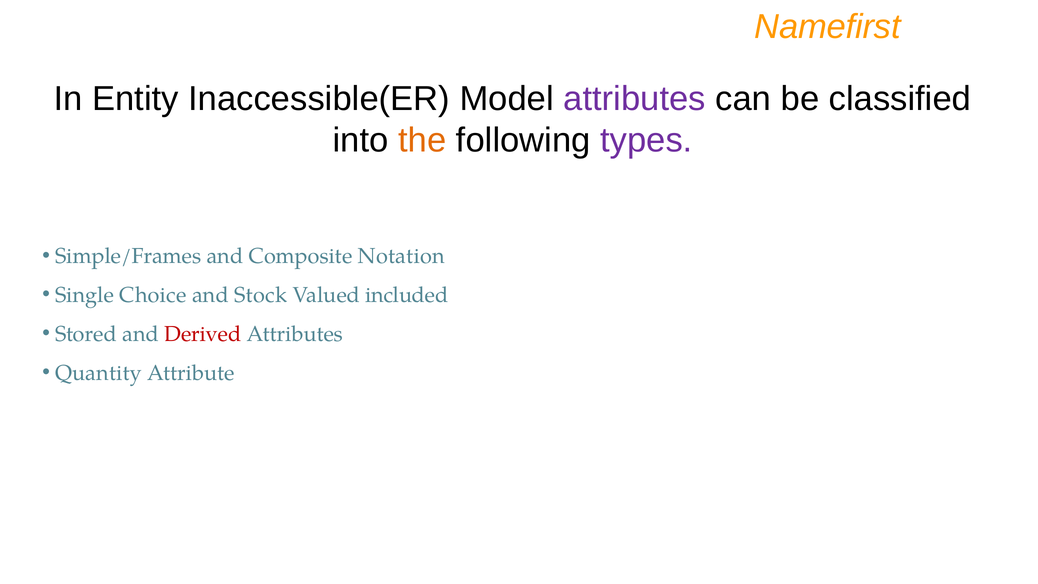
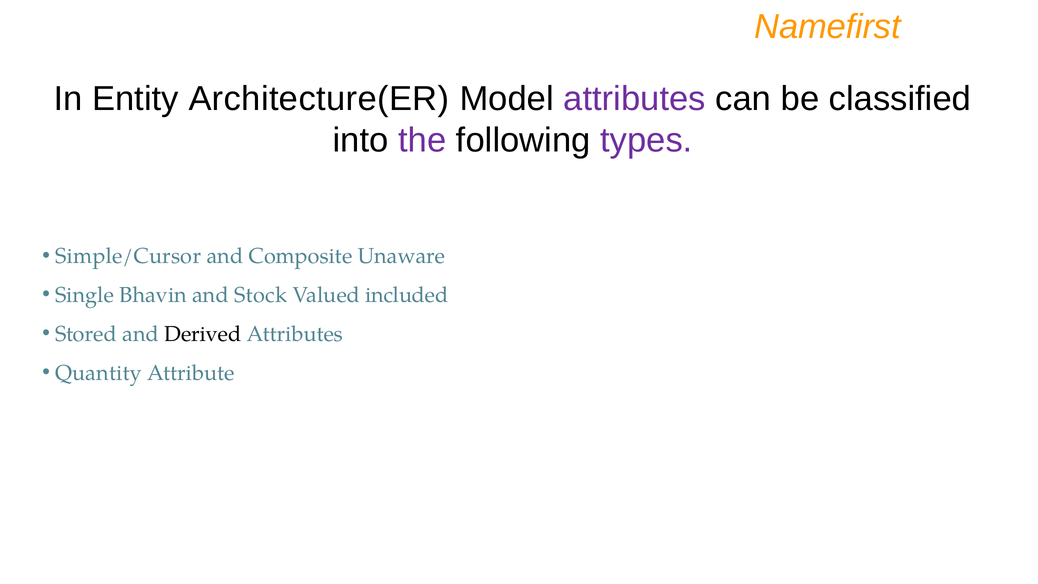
Inaccessible(ER: Inaccessible(ER -> Architecture(ER (319, 99)
the colour: orange -> purple (422, 140)
Simple/Frames: Simple/Frames -> Simple/Cursor (128, 256)
Notation: Notation -> Unaware (401, 256)
Choice: Choice -> Bhavin (153, 295)
Derived colour: red -> black (203, 334)
